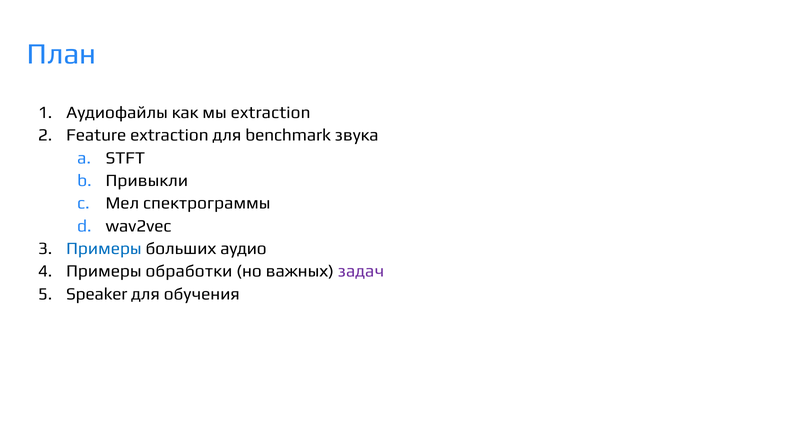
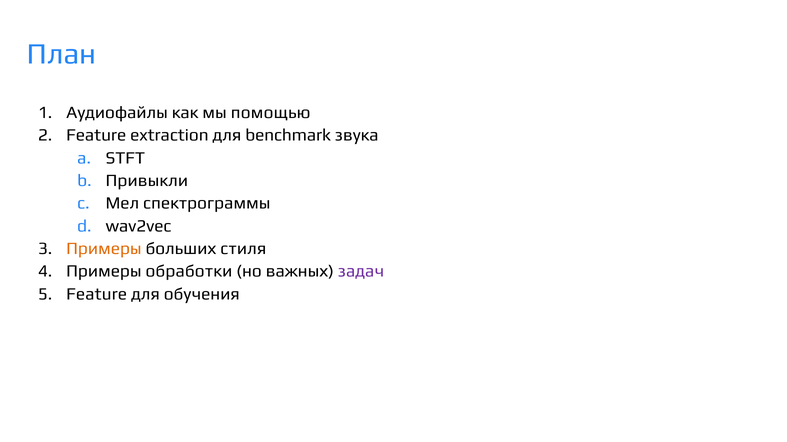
мы extraction: extraction -> помощью (271, 113)
Примеры colour: blue -> orange (104, 249)
аудио: аудио -> стиля (243, 249)
Speaker: Speaker -> Feature (97, 294)
